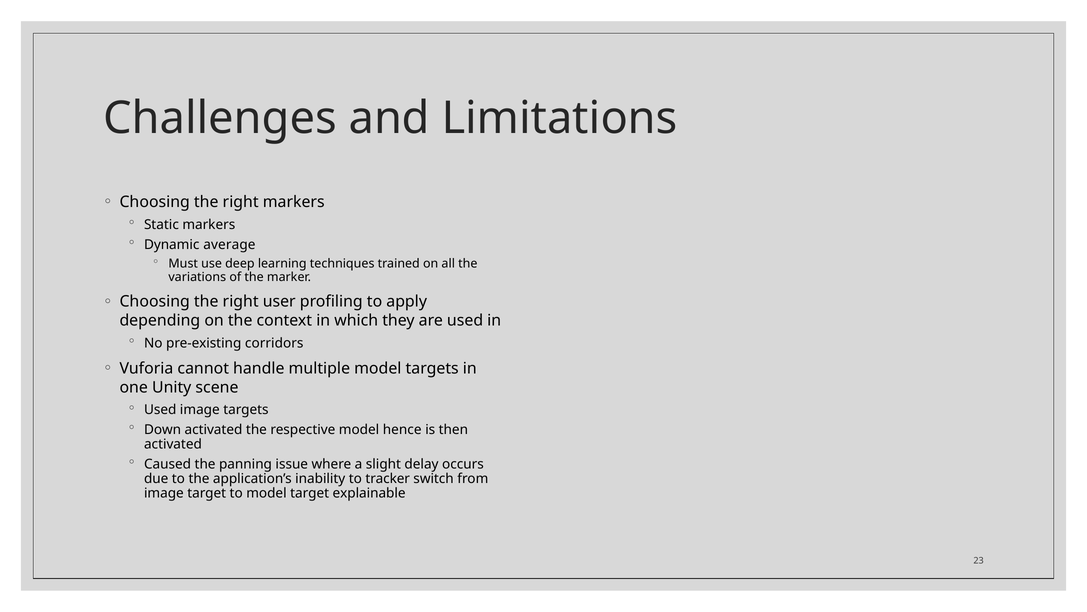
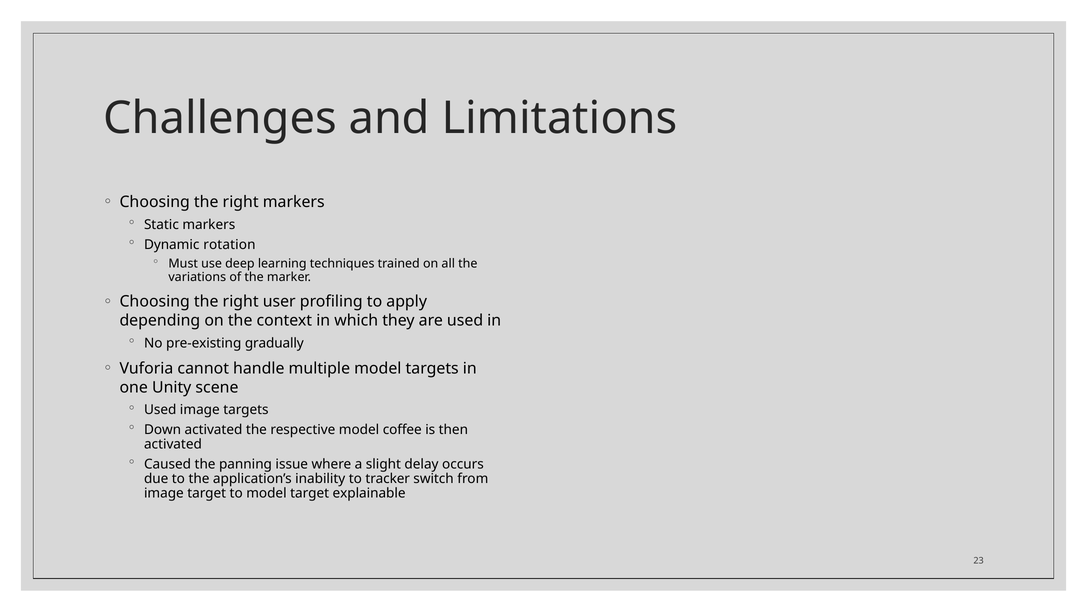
average: average -> rotation (229, 244)
corridors: corridors -> gradually (274, 343)
hence: hence -> coffee (402, 429)
